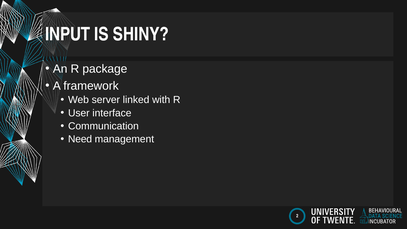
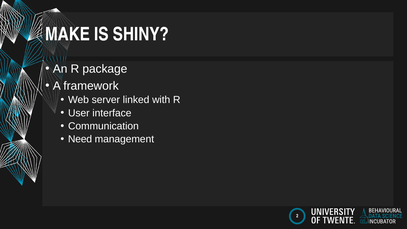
INPUT: INPUT -> MAKE (68, 34)
